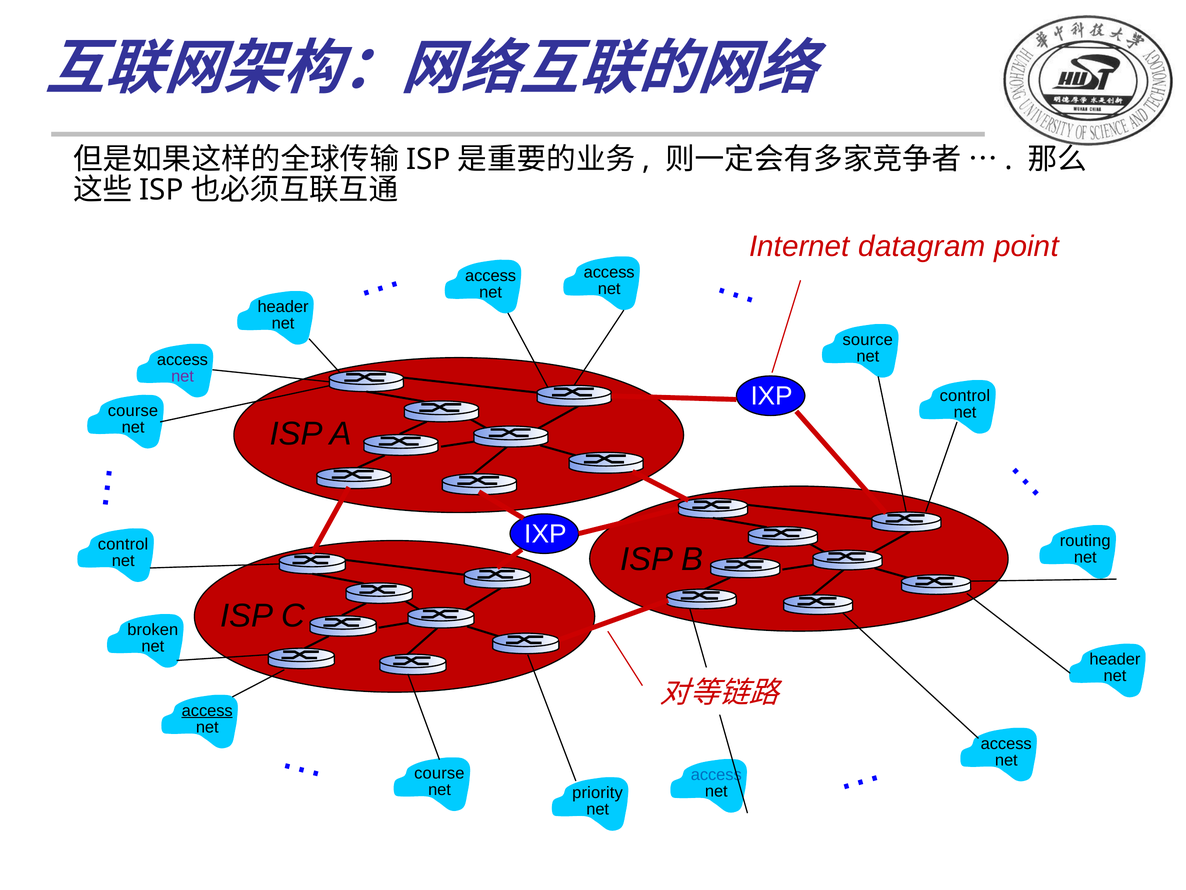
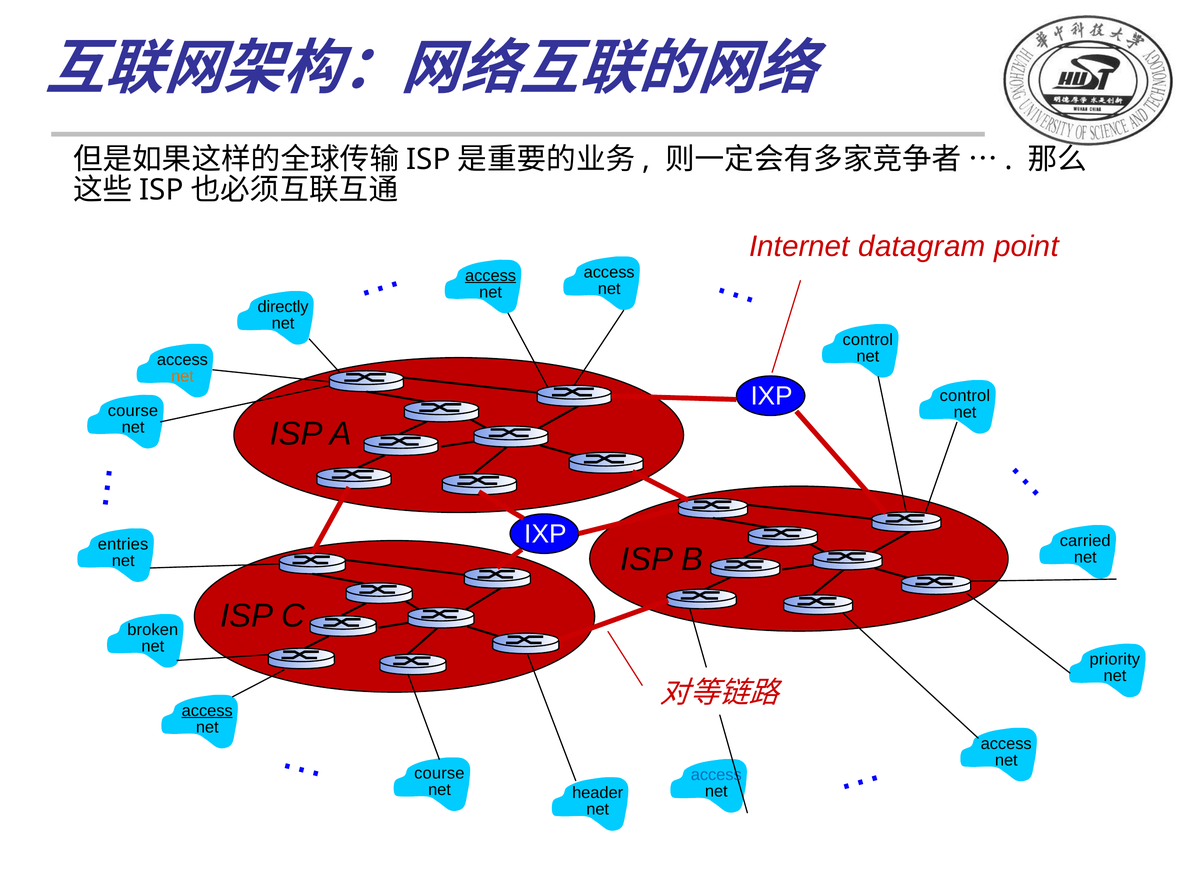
access underline: none -> present (491, 275)
header: header -> directly (283, 307)
source: source -> control (868, 340)
net colour: purple -> orange (183, 376)
routing: routing -> carried (1085, 541)
control: control -> entries (123, 544)
header: header -> priority (1115, 659)
priority: priority -> header (598, 793)
